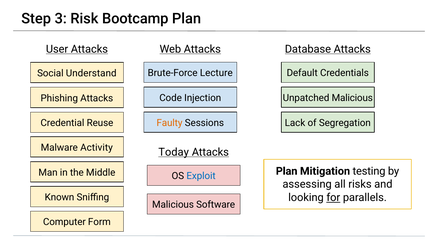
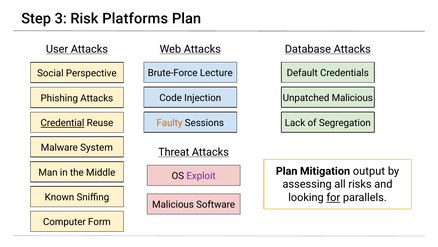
Bootcamp: Bootcamp -> Platforms (135, 19)
Understand: Understand -> Perspective (91, 73)
Credential underline: none -> present (62, 123)
Activity: Activity -> System (97, 147)
Today: Today -> Threat (174, 152)
testing: testing -> output (369, 171)
Exploit colour: blue -> purple (201, 176)
